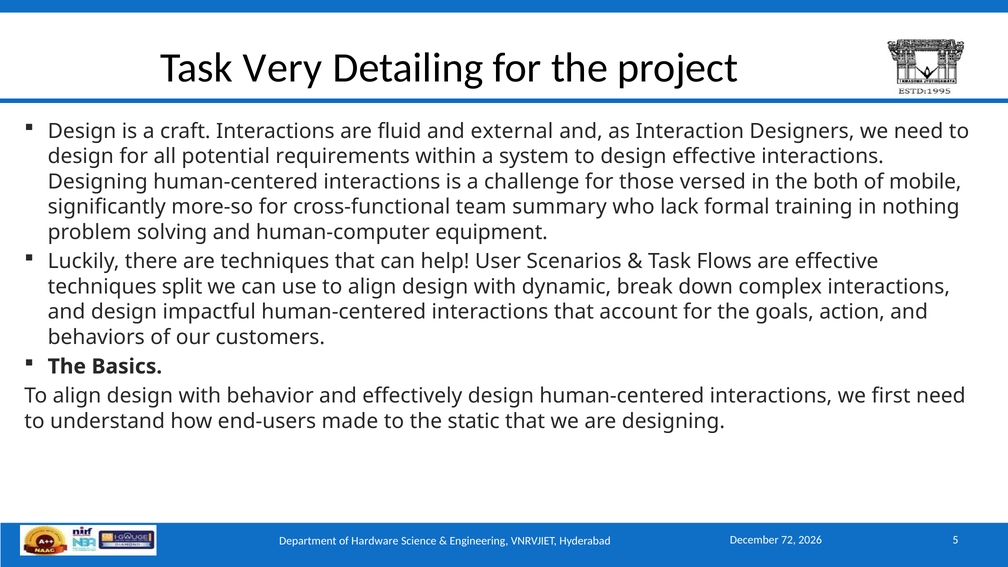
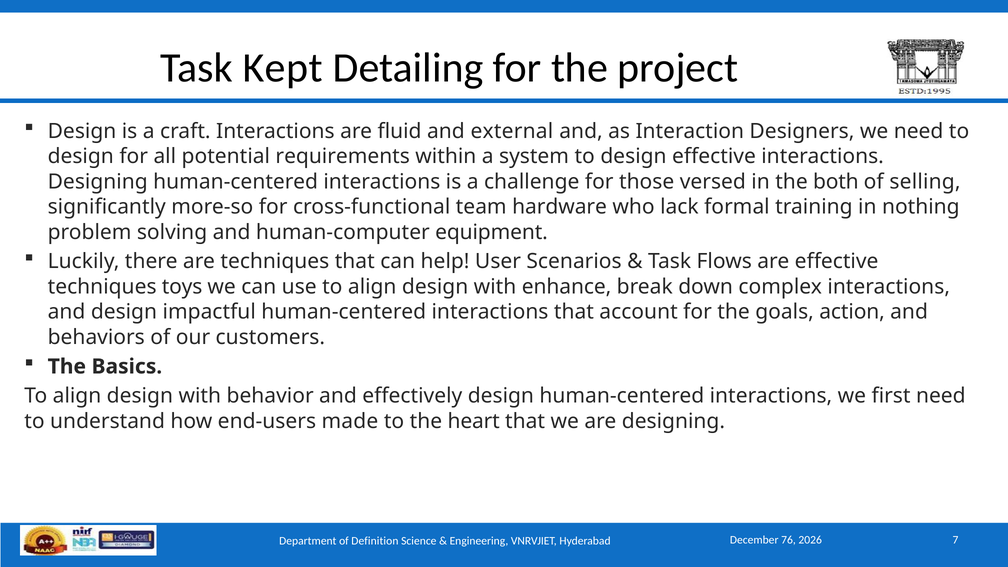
Very: Very -> Kept (283, 68)
mobile: mobile -> selling (925, 182)
summary: summary -> hardware (560, 207)
split: split -> toys (182, 287)
dynamic: dynamic -> enhance (567, 287)
static: static -> heart (474, 421)
72: 72 -> 76 (788, 540)
Hardware: Hardware -> Definition (375, 541)
5: 5 -> 7 (956, 540)
